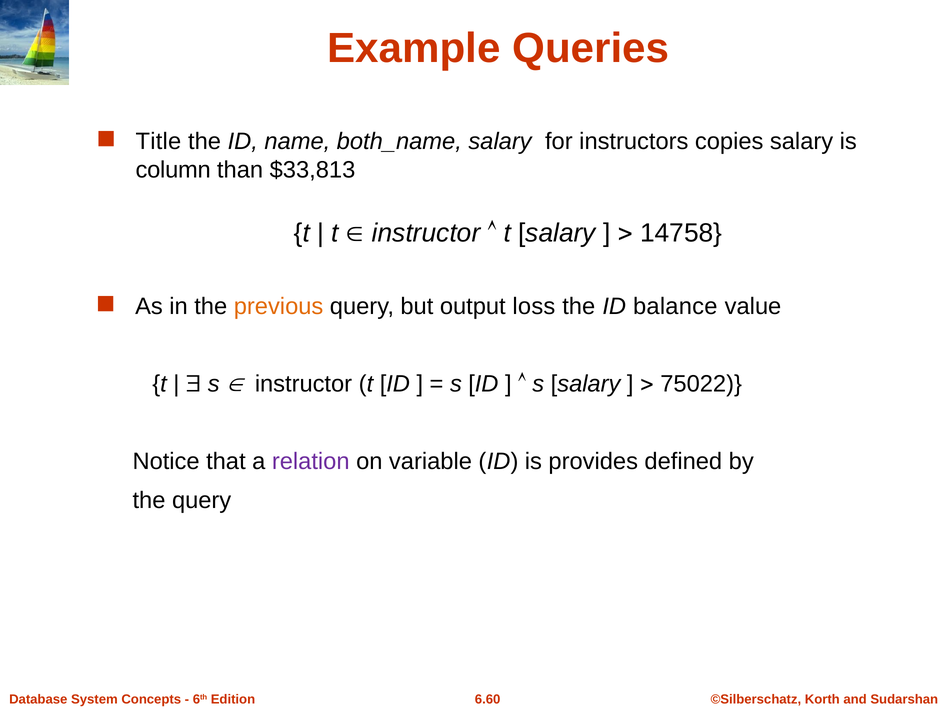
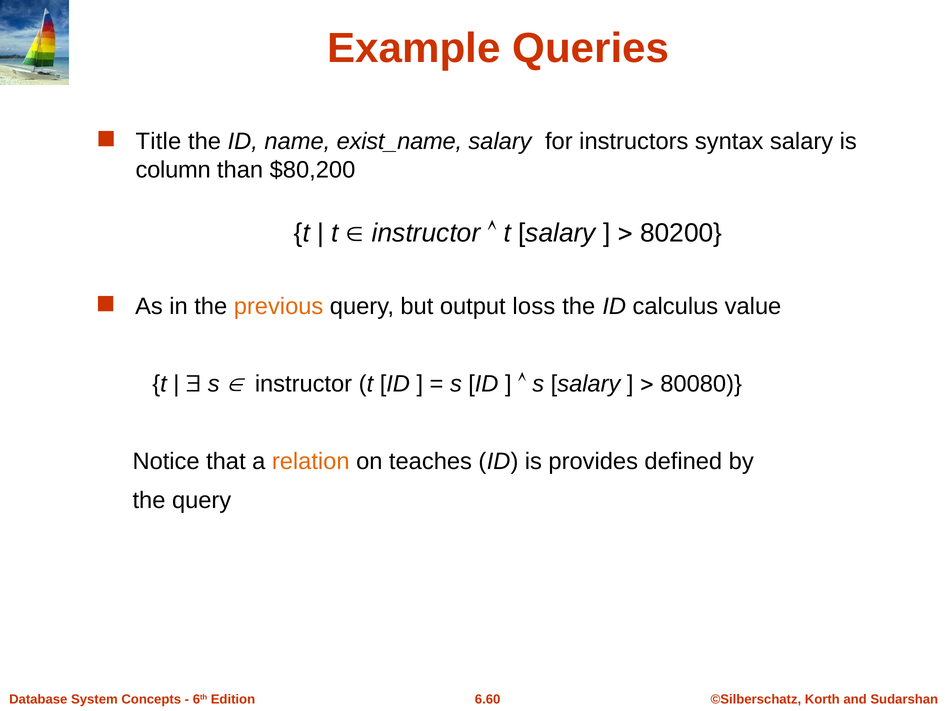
both_name: both_name -> exist_name (399, 142)
copies: copies -> syntax (729, 142)
$33,813: $33,813 -> $80,200 (313, 170)
14758: 14758 -> 80200 (681, 233)
balance: balance -> calculus (675, 306)
75022: 75022 -> 80080 (701, 384)
relation colour: purple -> orange (311, 462)
variable: variable -> teaches (430, 462)
